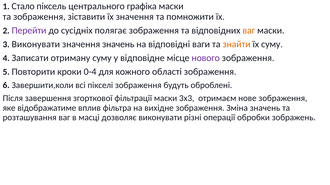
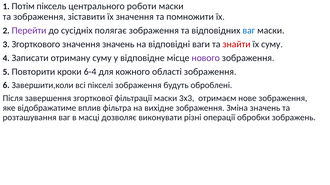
Стало: Стало -> Потім (23, 6)
графіка: графіка -> роботи (142, 6)
ваг colour: orange -> blue (249, 31)
3 Виконувати: Виконувати -> Згорткового (36, 44)
знайти colour: orange -> red (237, 44)
0-4: 0-4 -> 6-4 (90, 72)
